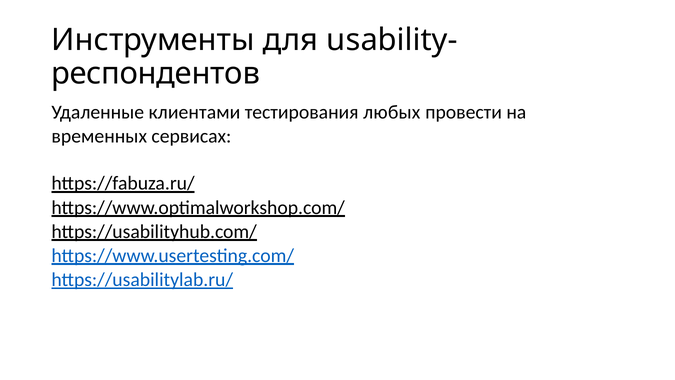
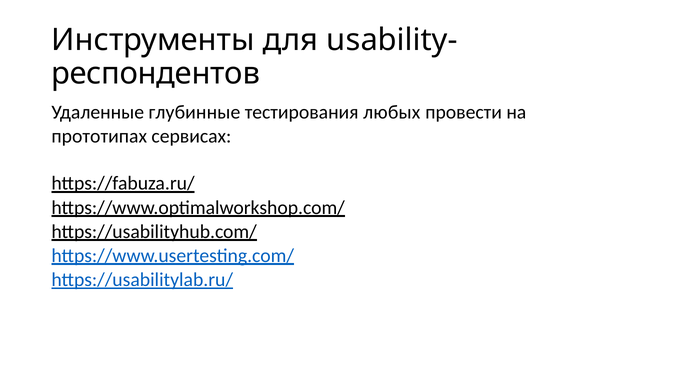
клиентами: клиентами -> глубинные (194, 112)
временных: временных -> прототипах (99, 136)
